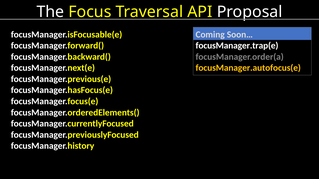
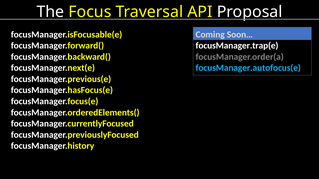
focusManager.autofocus(e colour: yellow -> light blue (248, 68)
